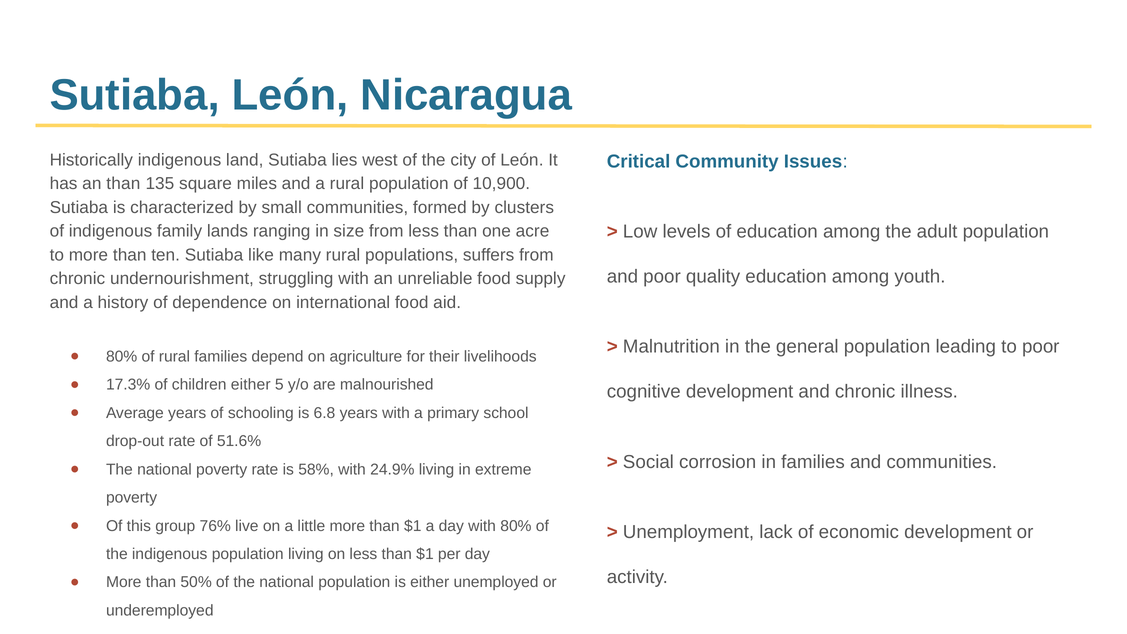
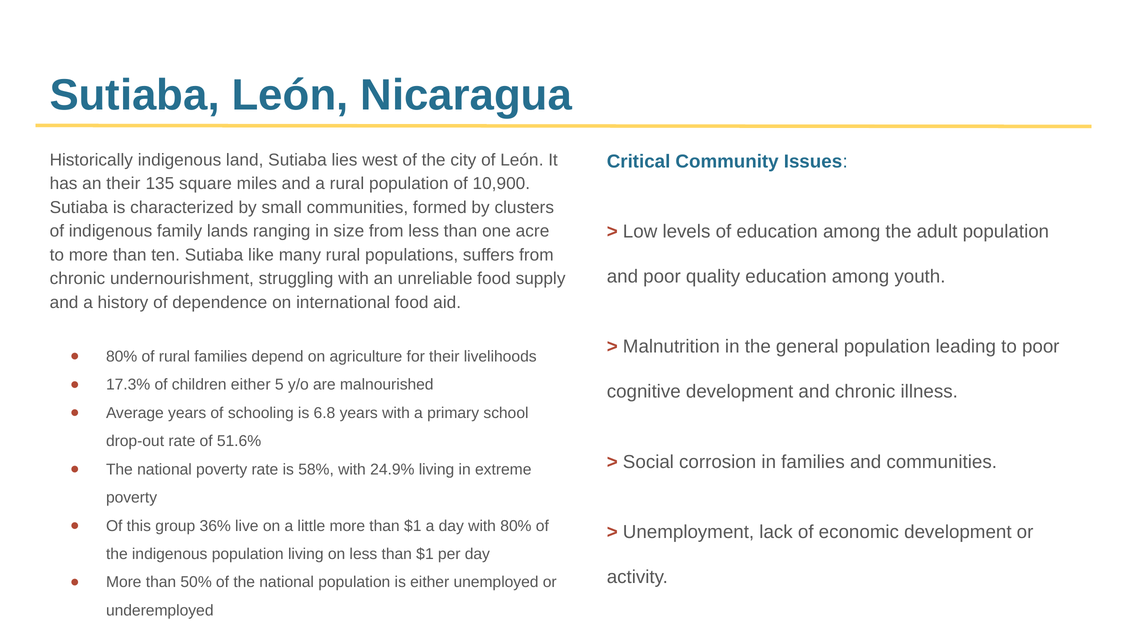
an than: than -> their (123, 184)
76%: 76% -> 36% (215, 526)
